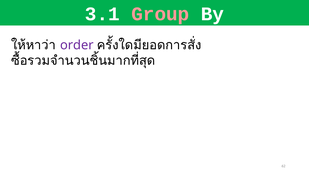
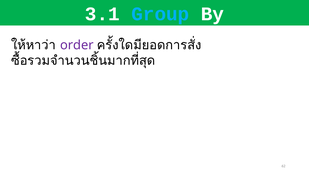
Group colour: pink -> light blue (160, 14)
